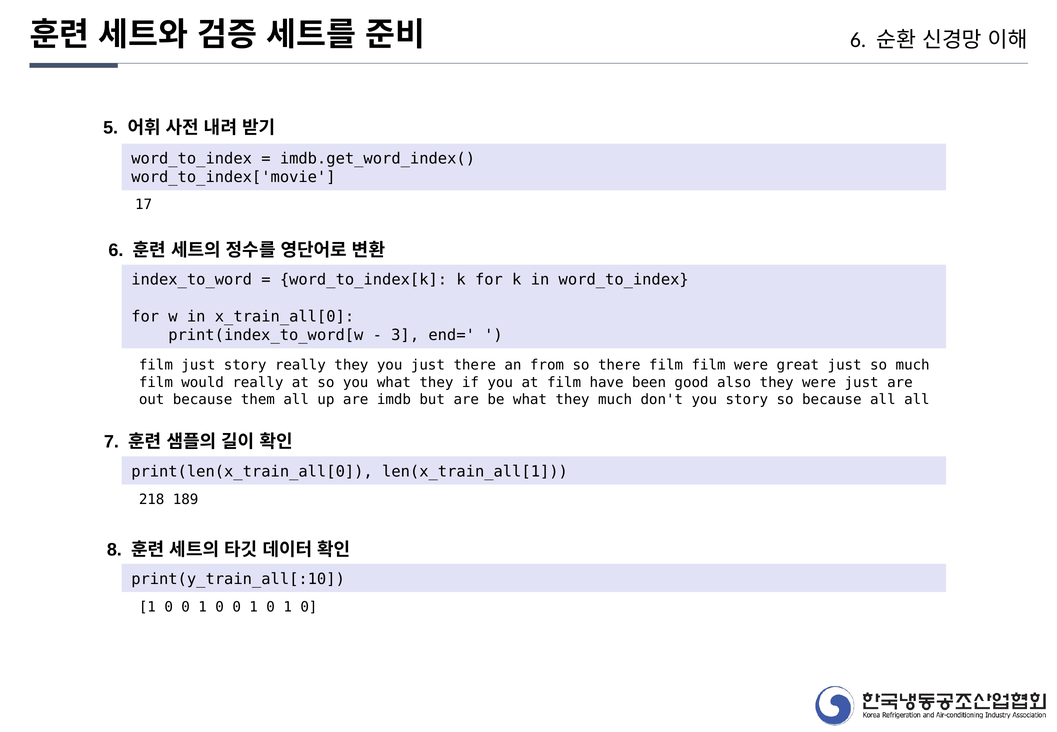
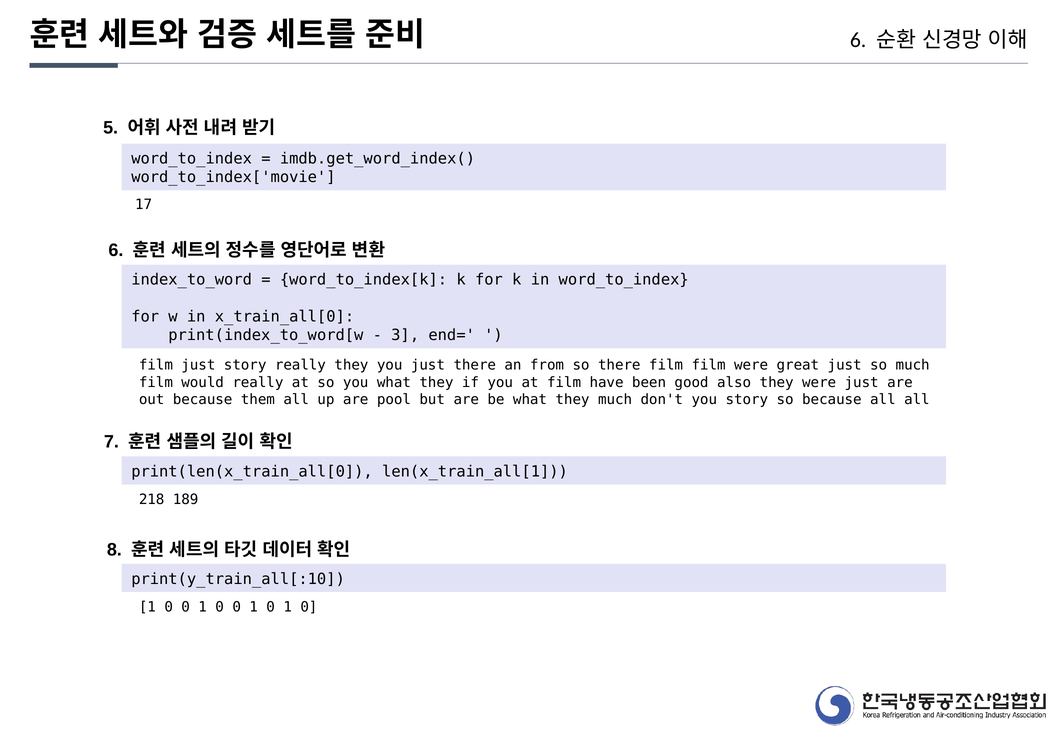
imdb: imdb -> pool (394, 399)
